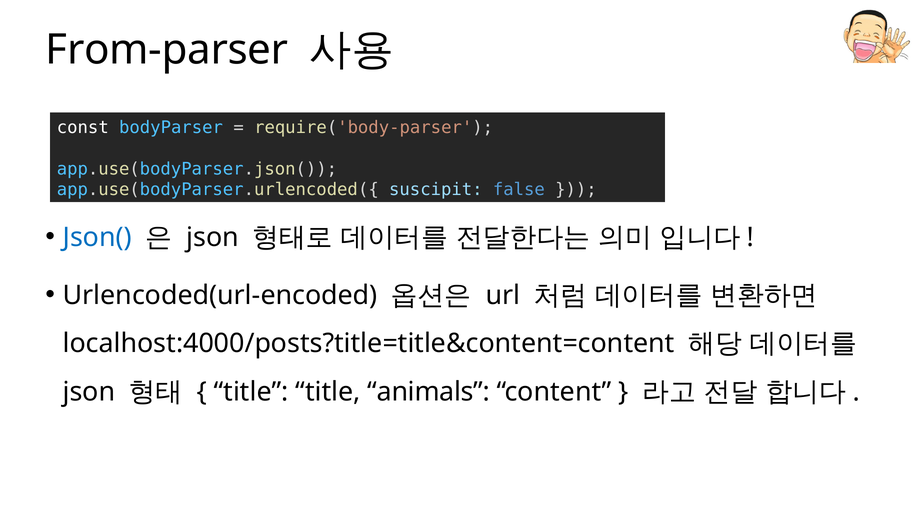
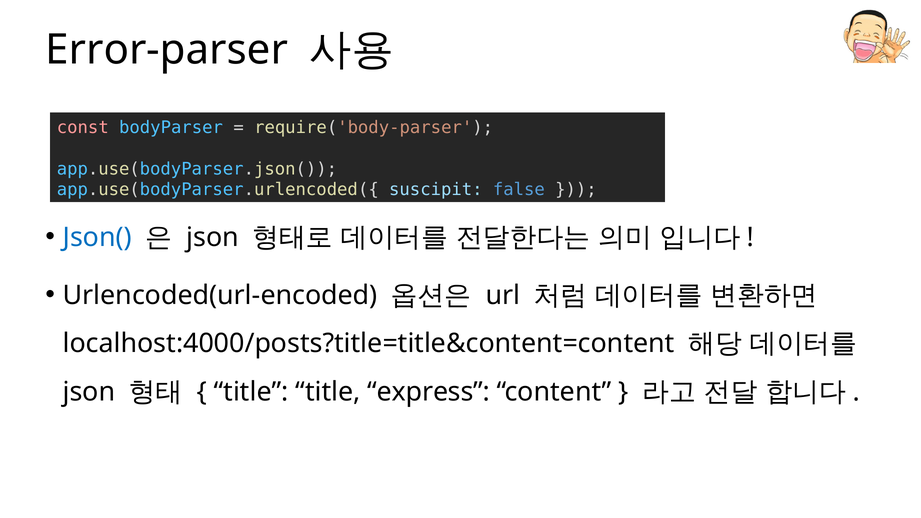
From-parser: From-parser -> Error-parser (167, 50)
const colour: white -> pink (83, 127)
animals: animals -> express (429, 392)
